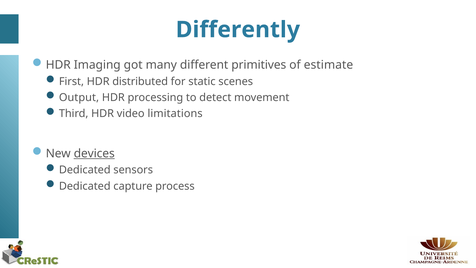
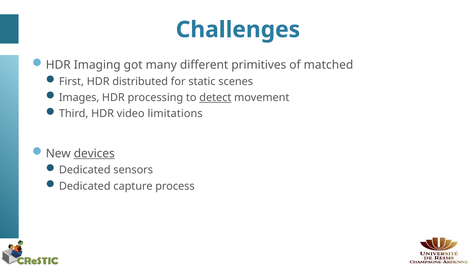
Differently: Differently -> Challenges (238, 30)
estimate: estimate -> matched (328, 65)
Output: Output -> Images (79, 97)
detect underline: none -> present (215, 97)
